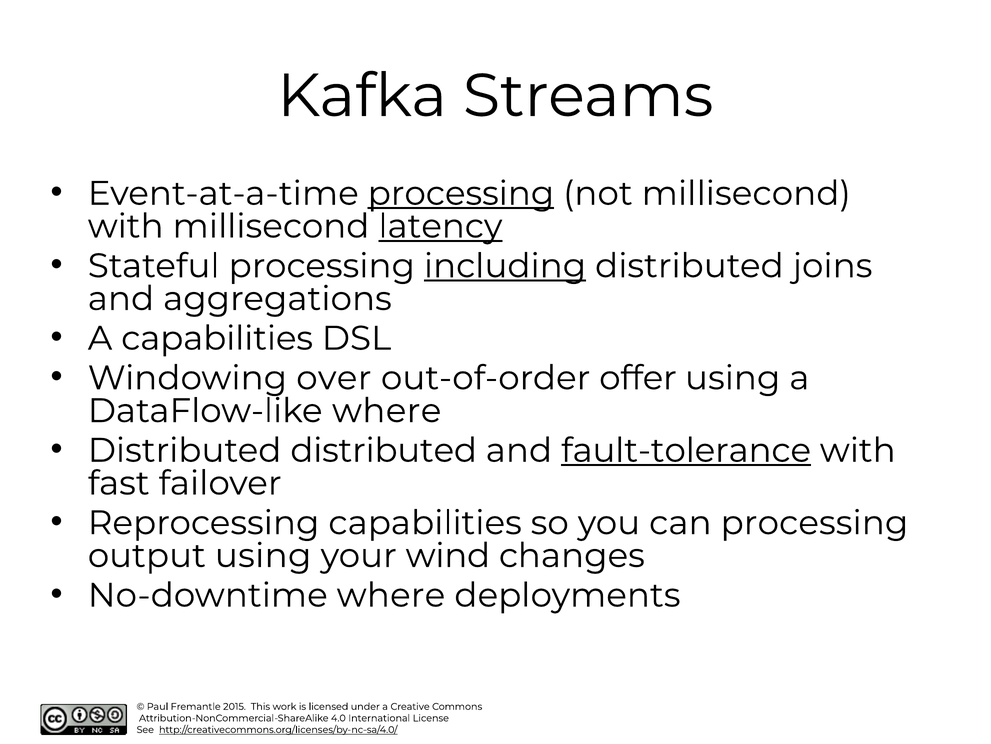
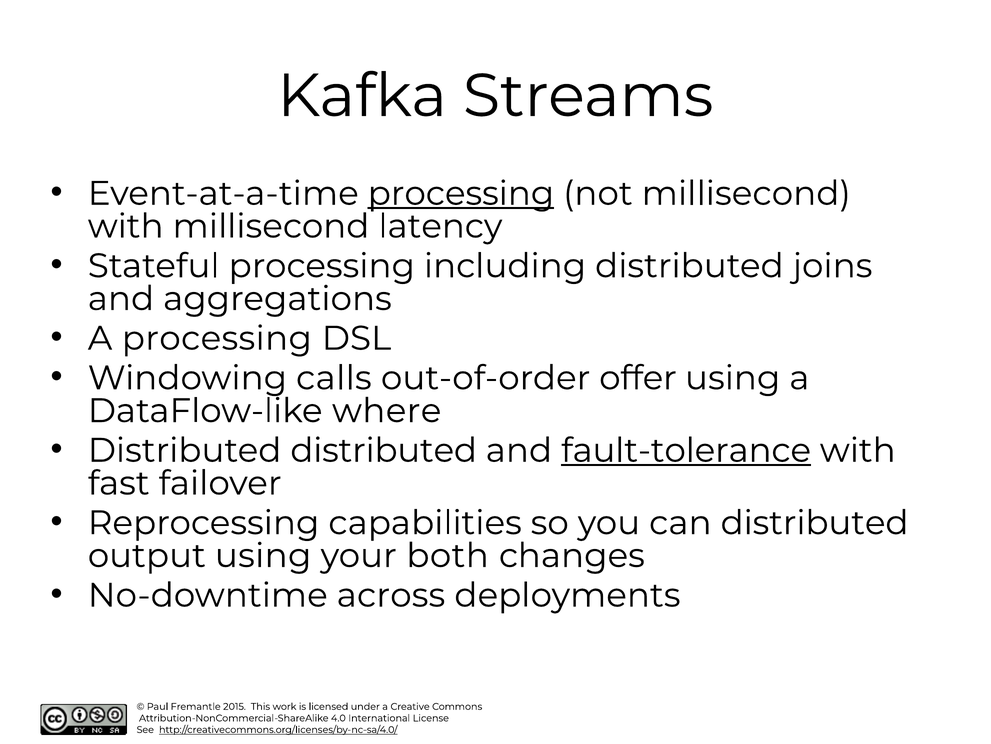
latency underline: present -> none (440, 226)
including underline: present -> none (505, 266)
A capabilities: capabilities -> processing (217, 338)
over: over -> calls (334, 378)
can processing: processing -> distributed (815, 522)
wind: wind -> both (448, 555)
No-downtime where: where -> across (391, 595)
